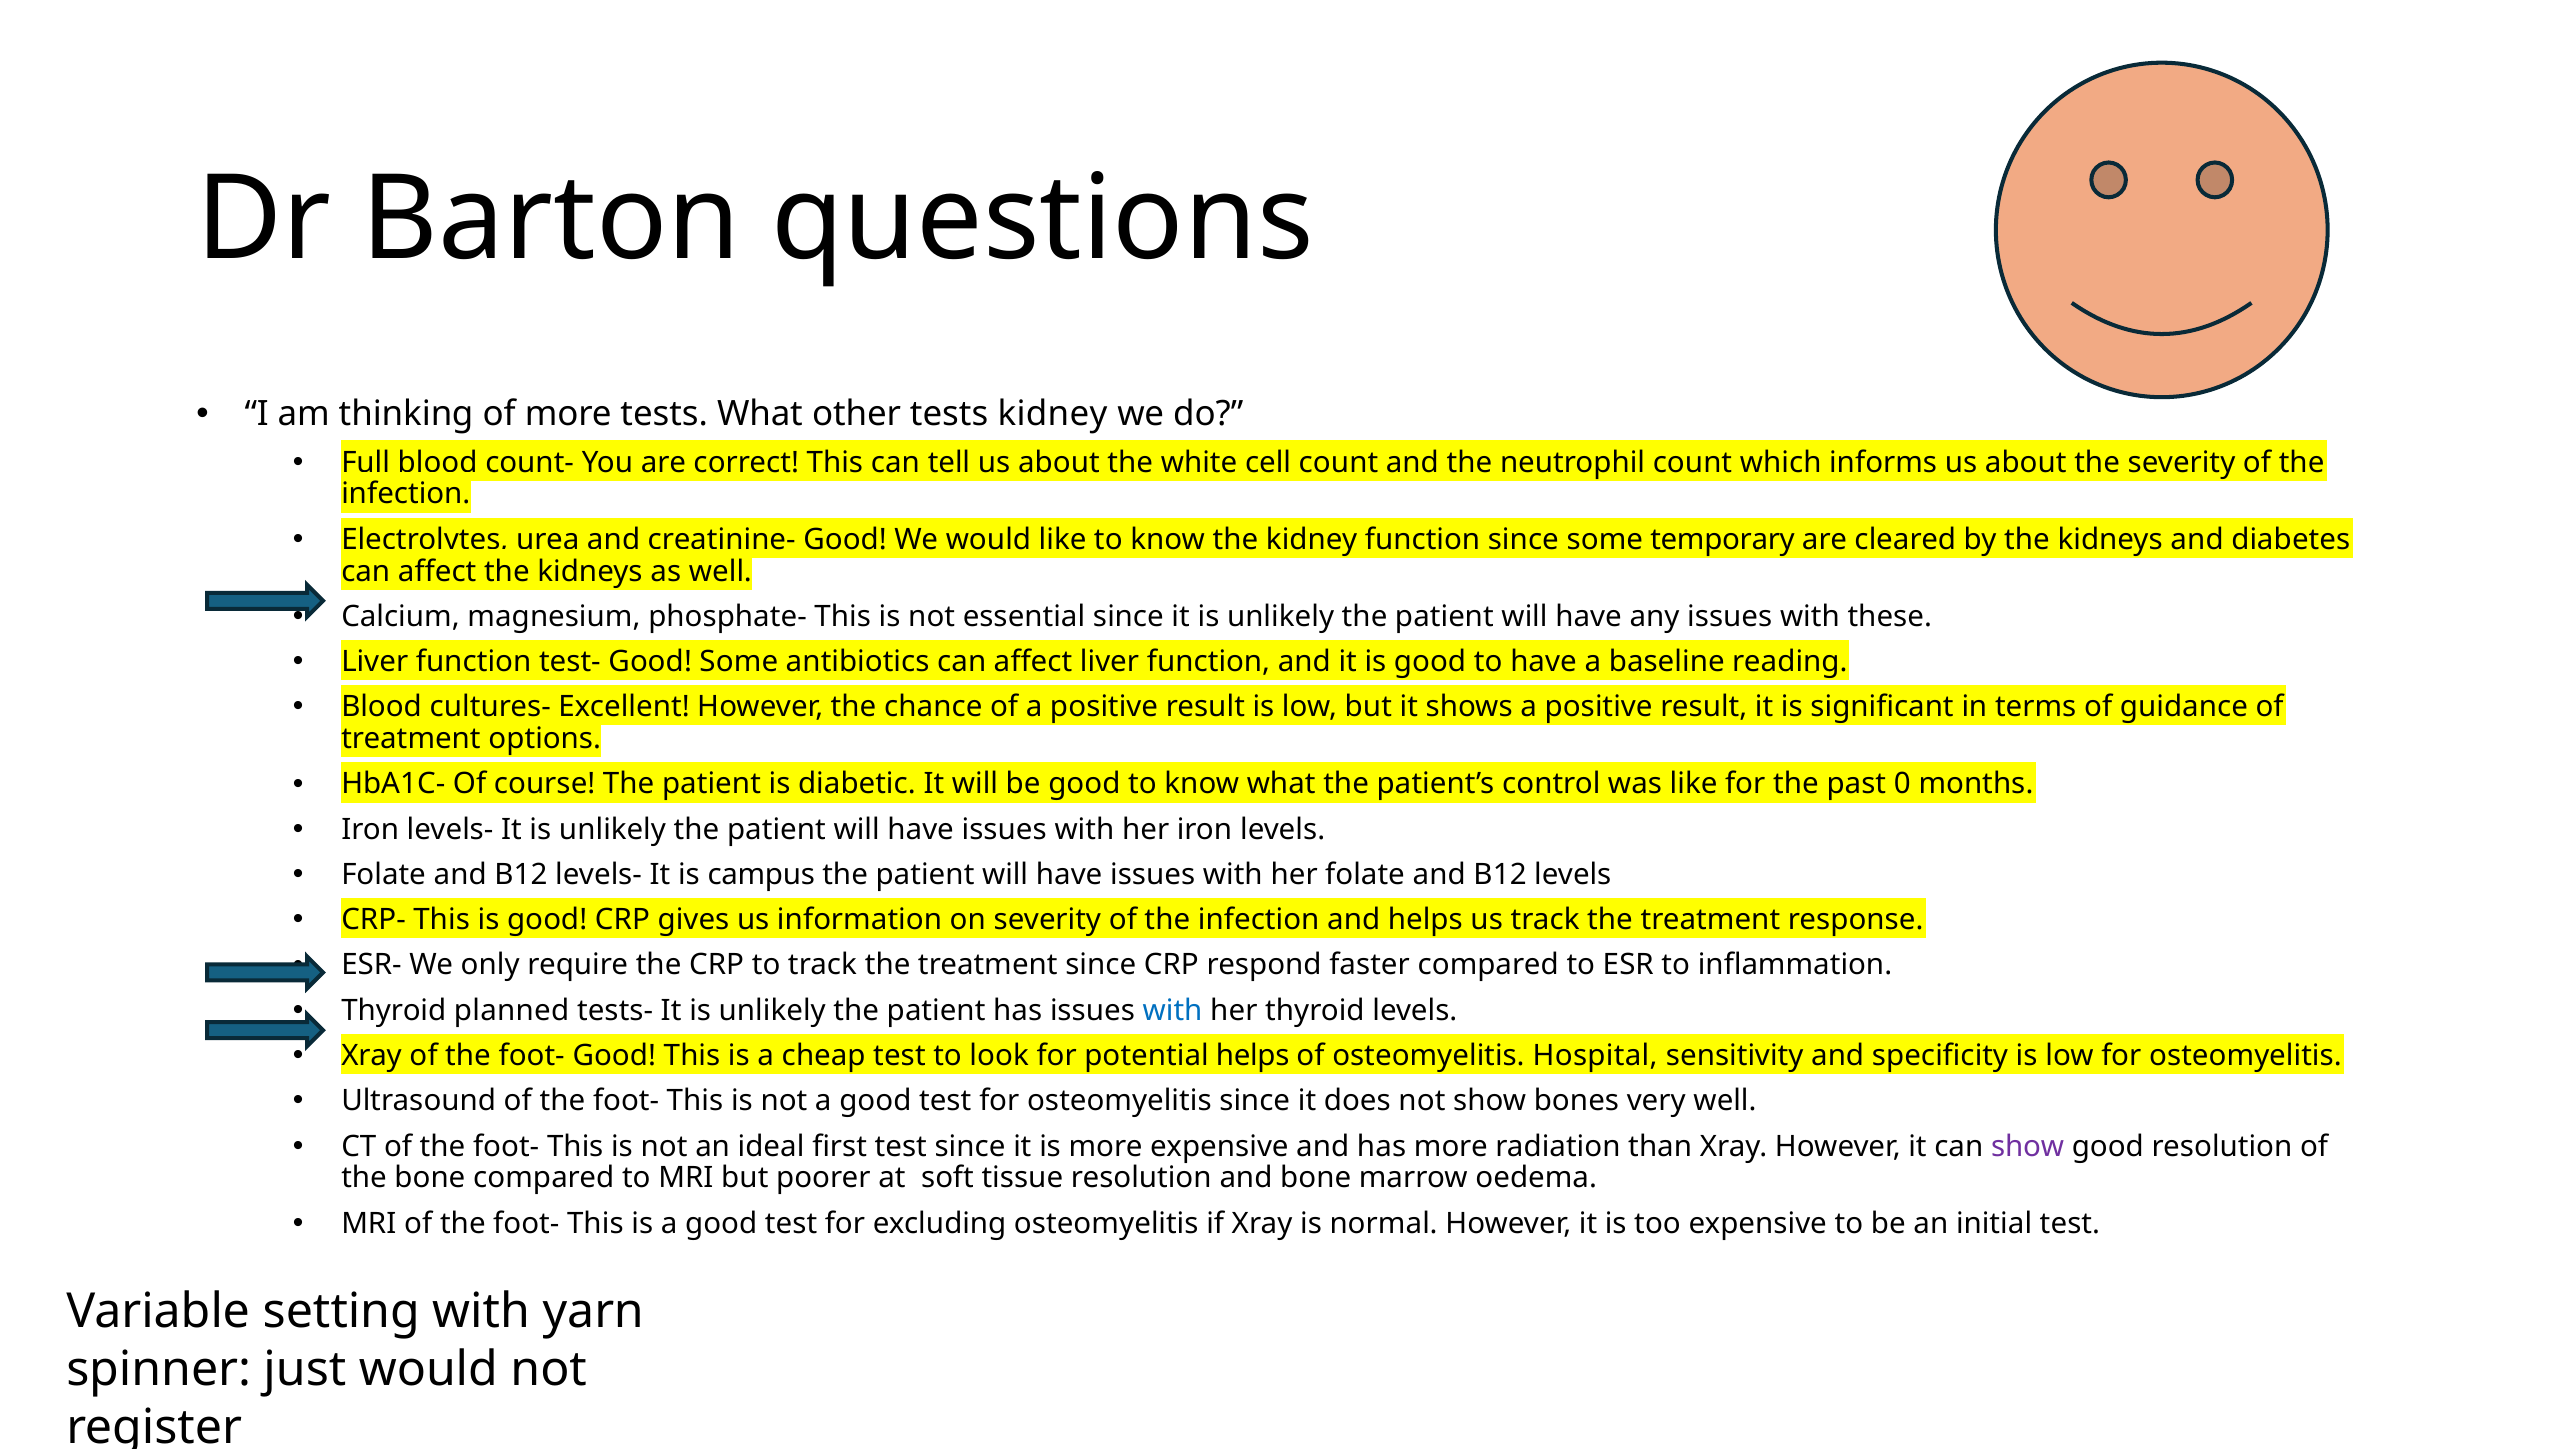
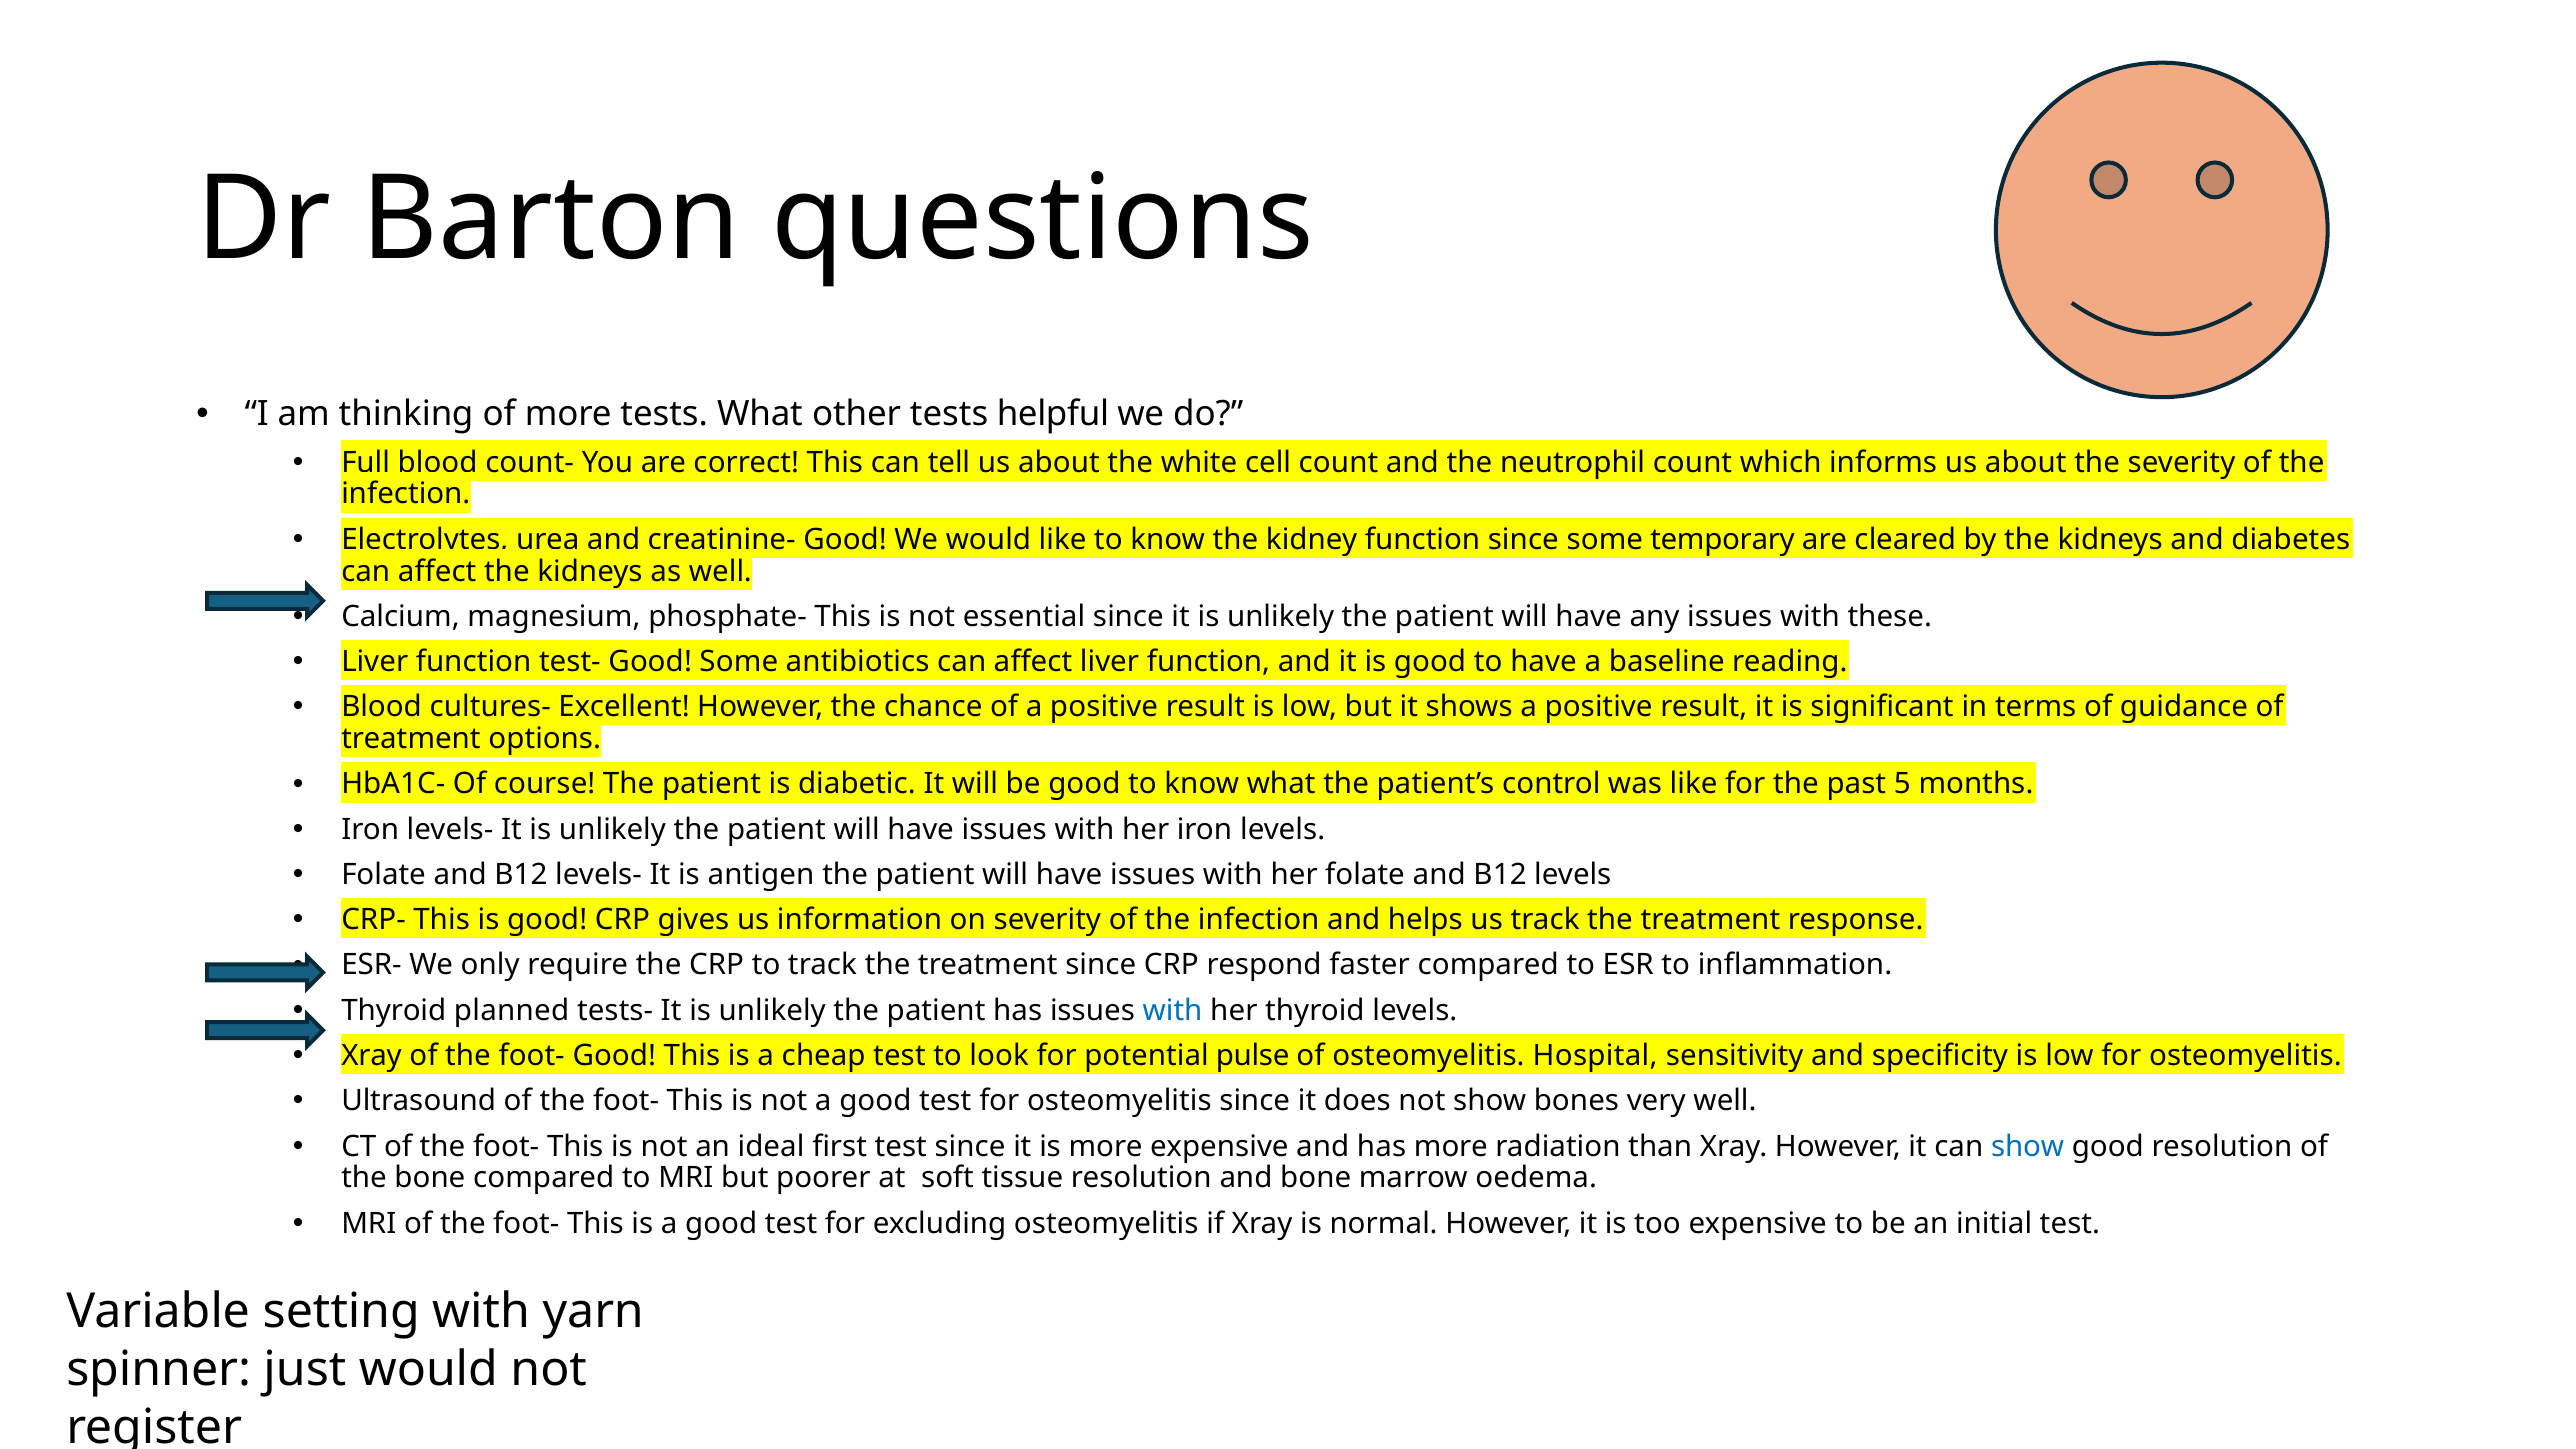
tests kidney: kidney -> helpful (1053, 414)
0: 0 -> 5 (1902, 784)
campus: campus -> antigen (761, 875)
potential helps: helps -> pulse (1253, 1056)
show colour: purple -> blue (2028, 1146)
